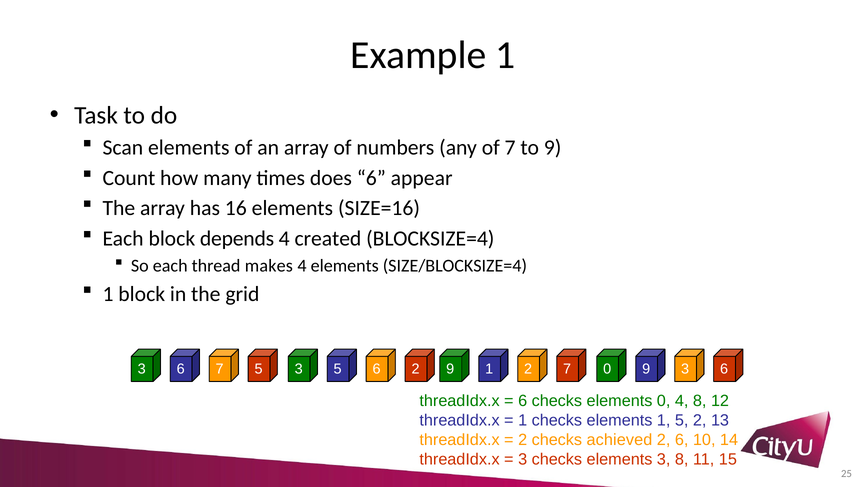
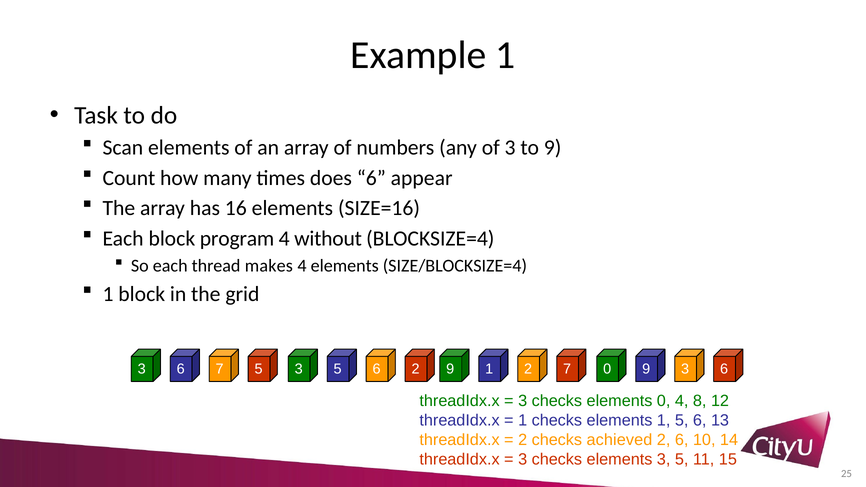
of 7: 7 -> 3 (510, 148)
depends: depends -> program (237, 239)
created: created -> without (328, 239)
6: 6 -> 3 (523, 401)
1 5 2: 2 -> 6 (700, 420)
elements 3 8: 8 -> 5 (682, 459)
